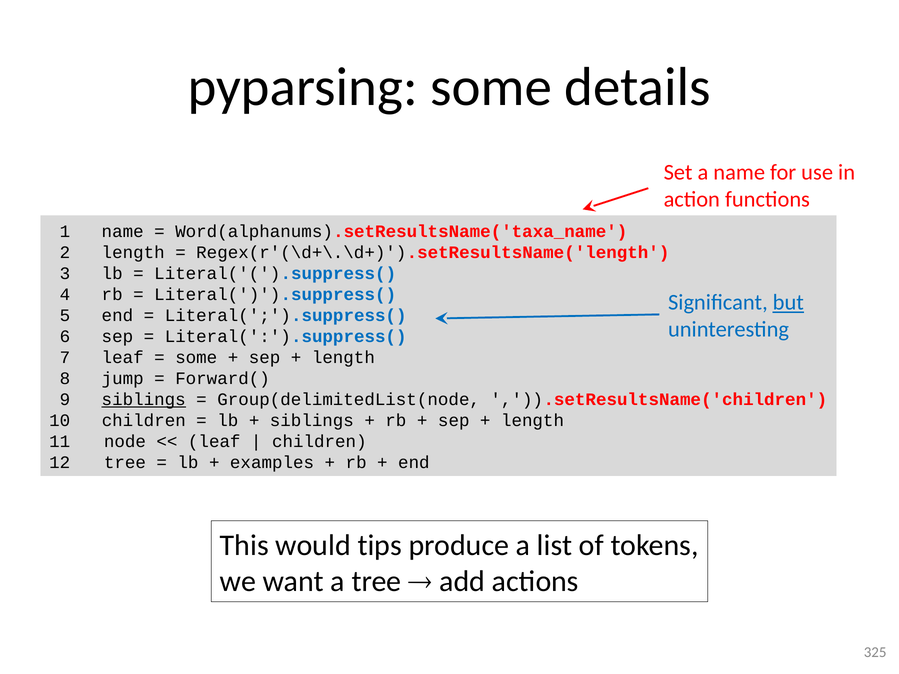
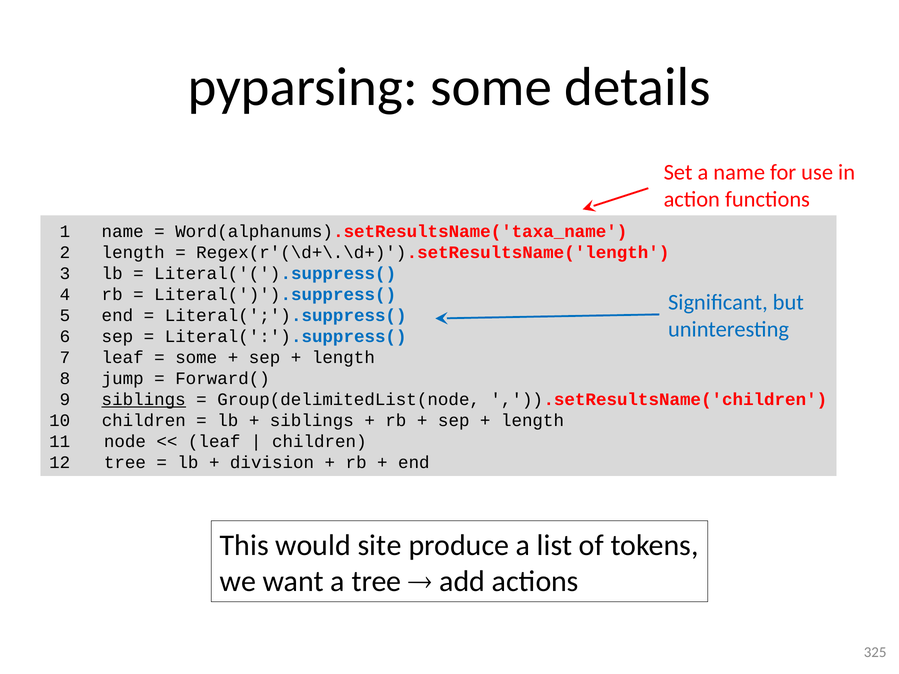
but underline: present -> none (788, 303)
examples: examples -> division (272, 462)
tips: tips -> site (380, 546)
